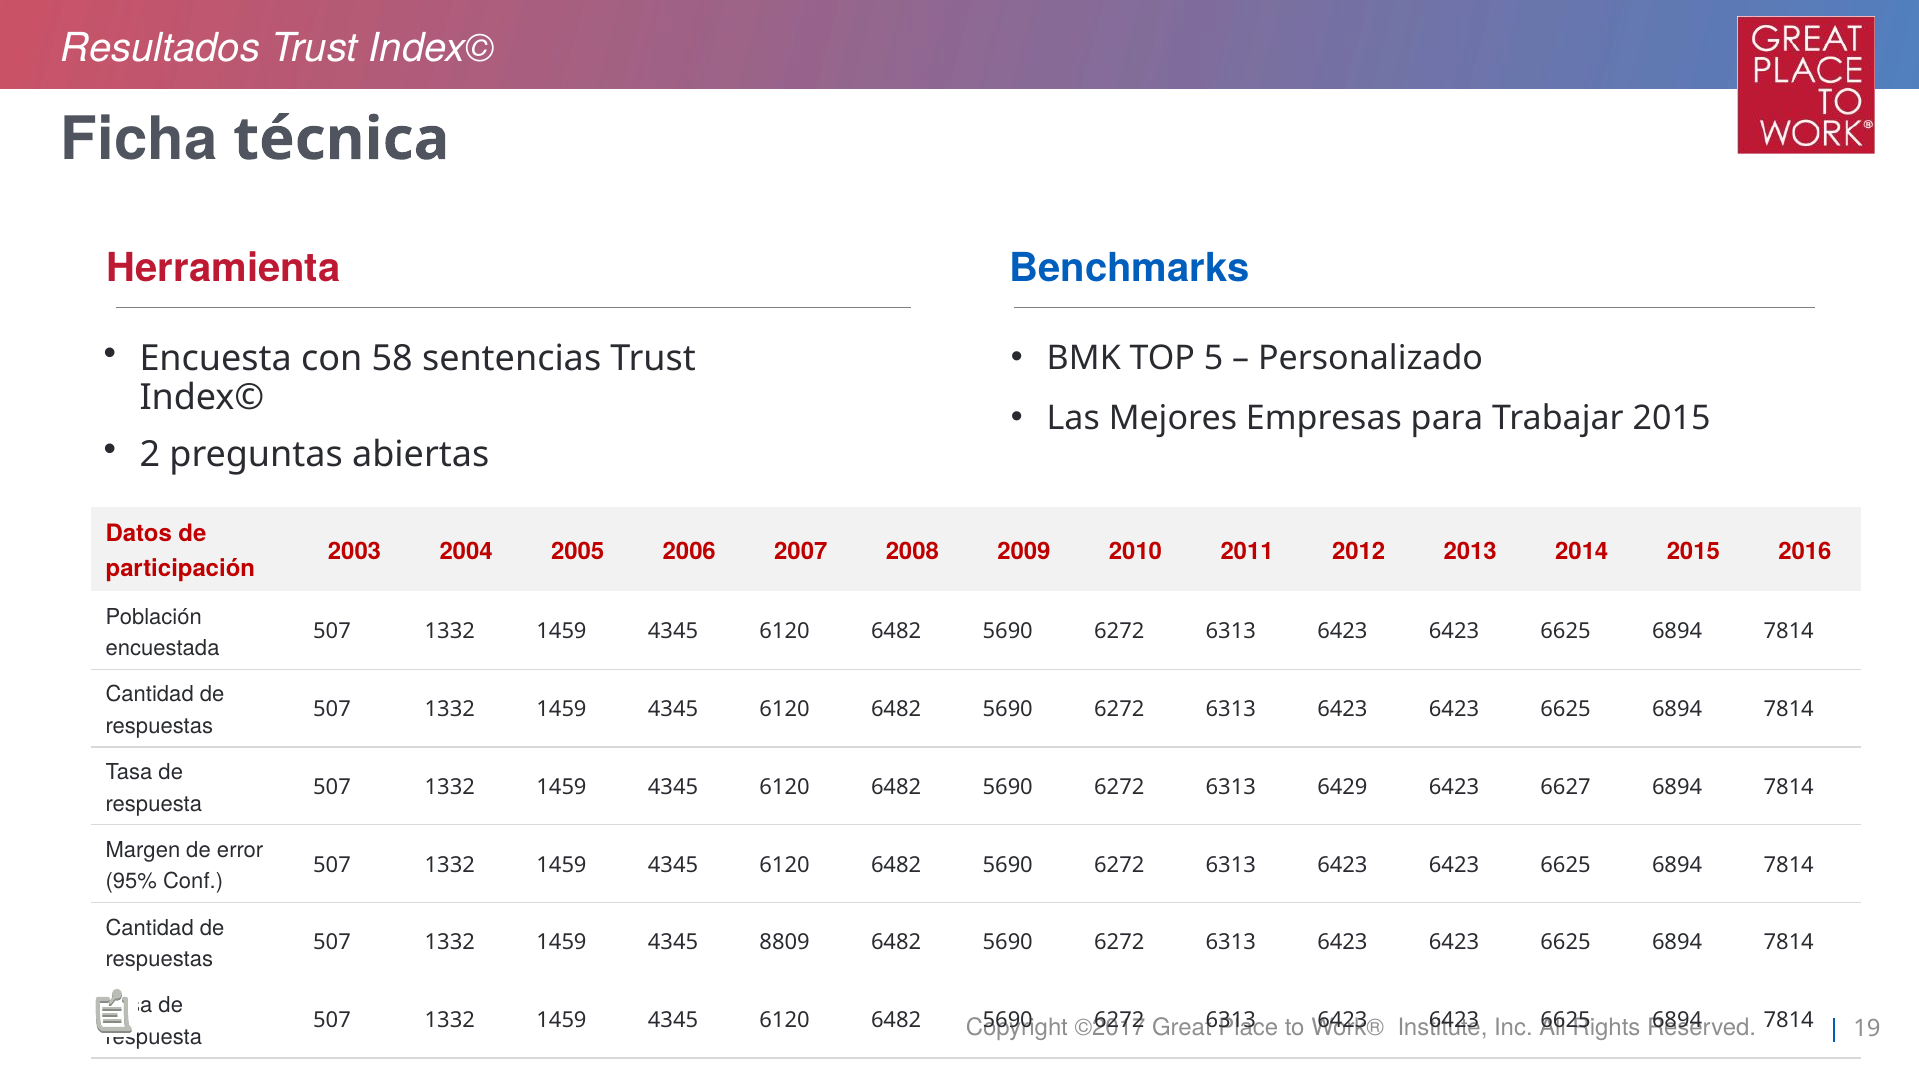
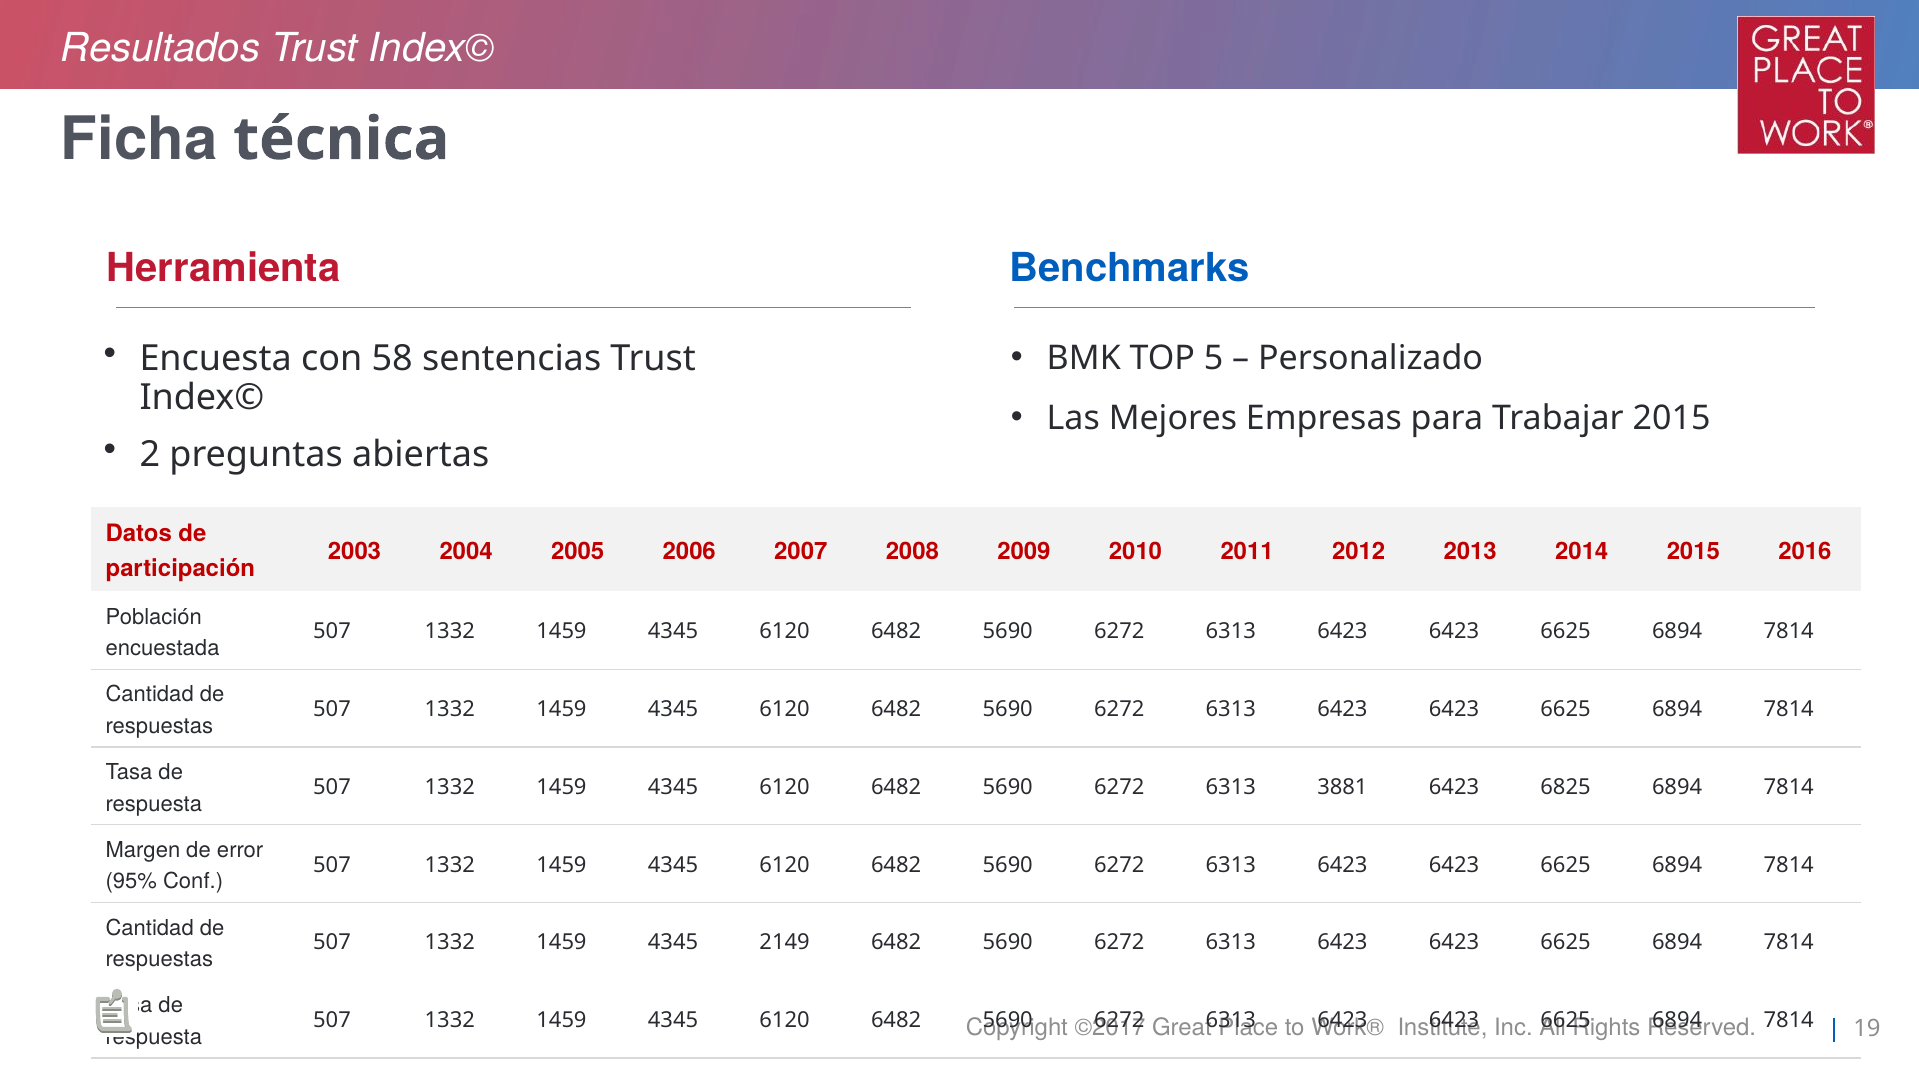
6429: 6429 -> 3881 (1342, 787)
6627: 6627 -> 6825 (1566, 787)
8809: 8809 -> 2149 (785, 943)
